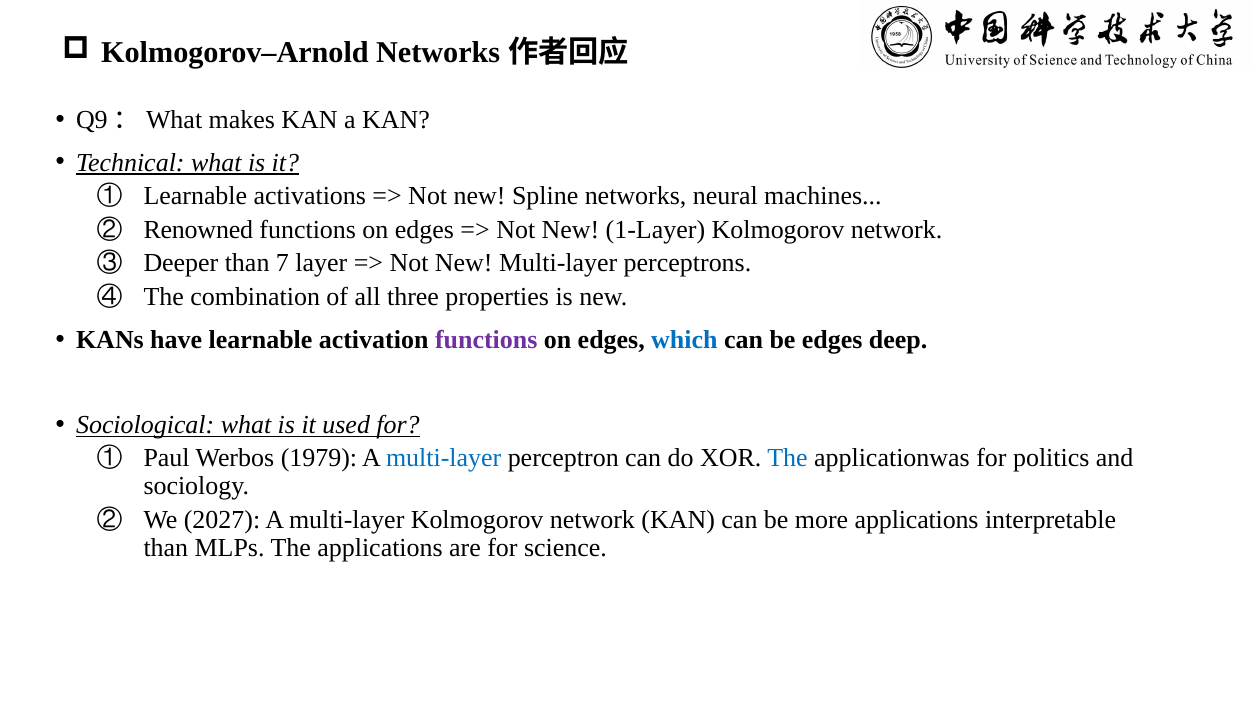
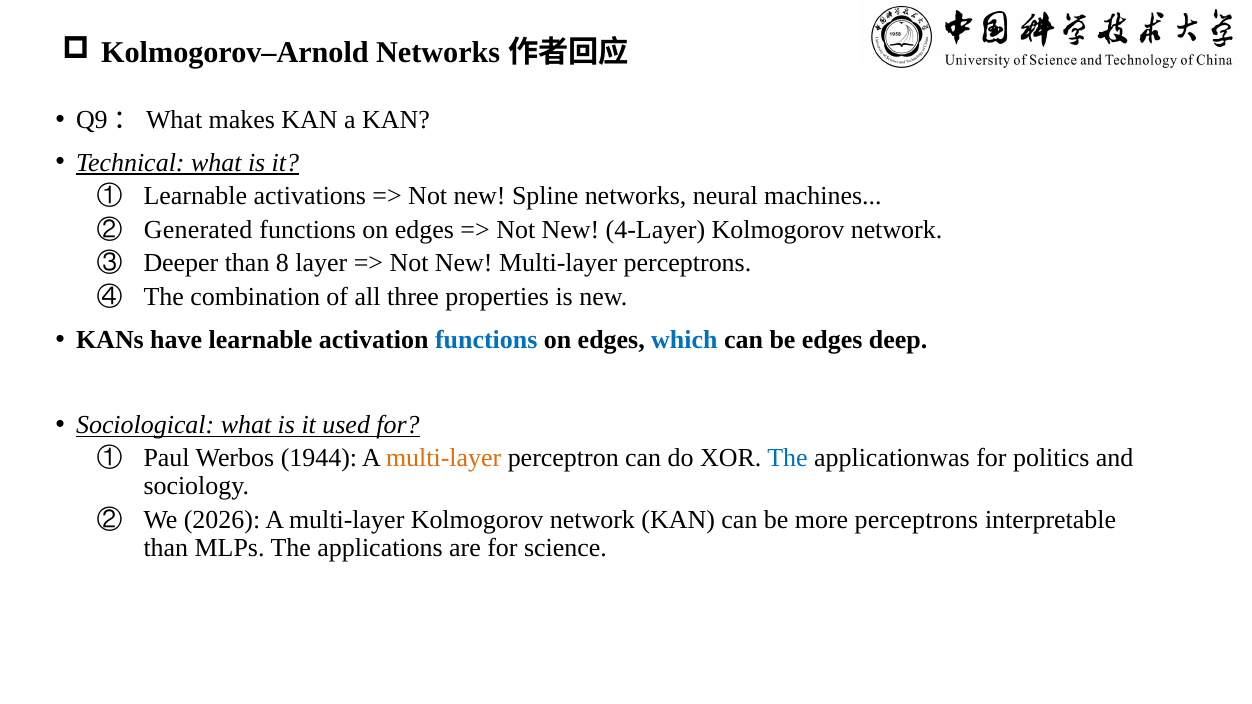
Renowned: Renowned -> Generated (198, 230)
1-Layer: 1-Layer -> 4-Layer (655, 230)
7: 7 -> 8 (282, 263)
functions colour: purple -> blue (486, 340)
1979: 1979 -> 1944 (319, 458)
multi-layer colour: blue -> orange (444, 458)
2027: 2027 -> 2026 (222, 520)
more applications: applications -> perceptrons (916, 520)
